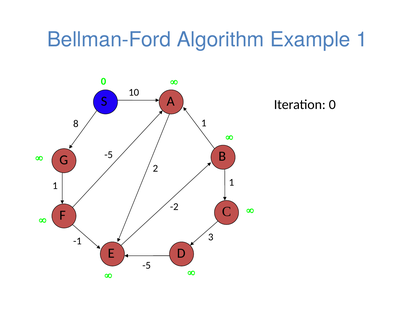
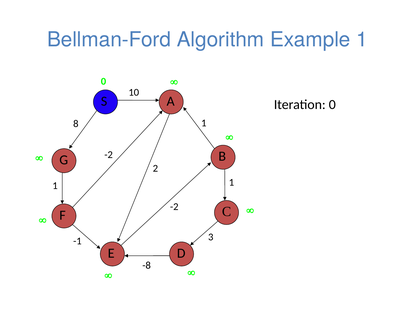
-5: -5 -> -2 (109, 155)
-5: -5 -> -8 (147, 266)
